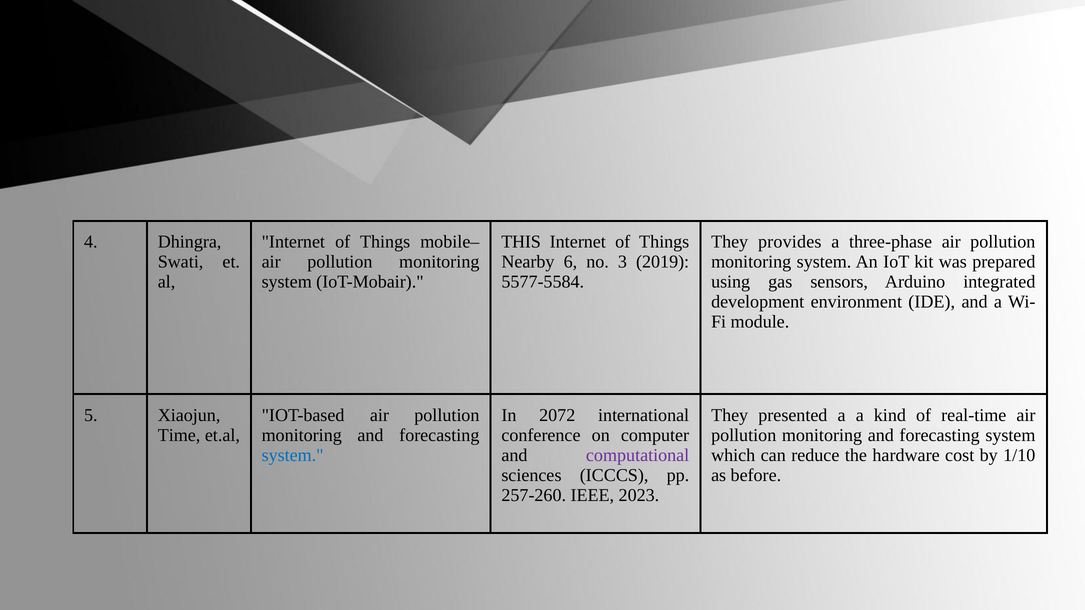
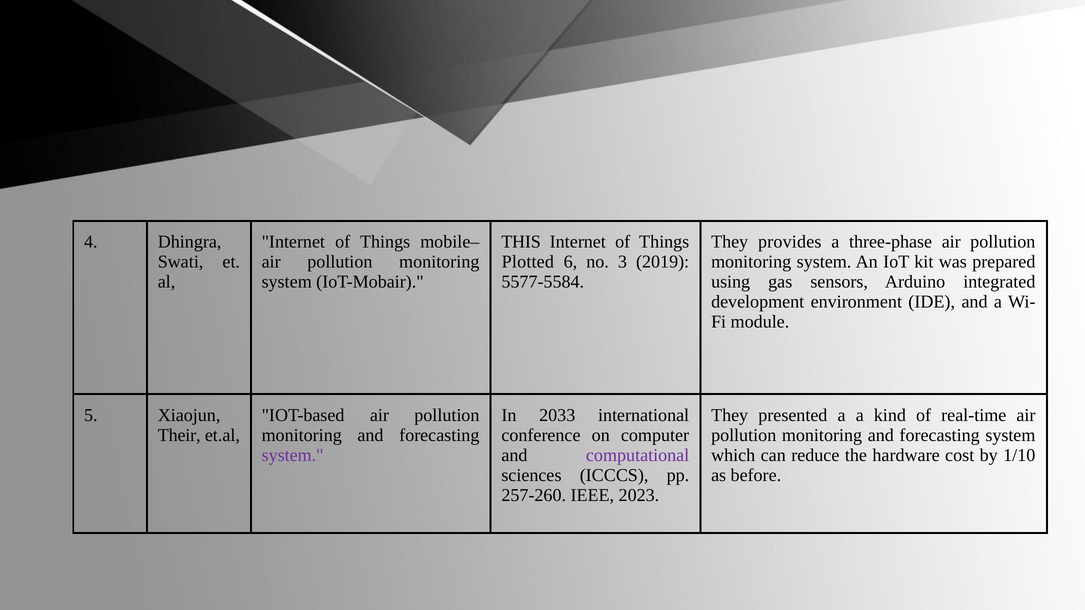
Nearby: Nearby -> Plotted (528, 262)
2072: 2072 -> 2033 (557, 415)
Time: Time -> Their (179, 435)
system colour: blue -> purple (293, 455)
